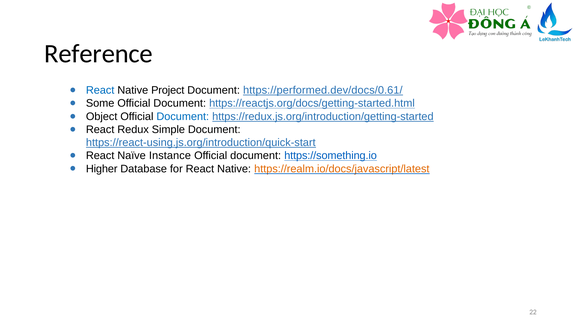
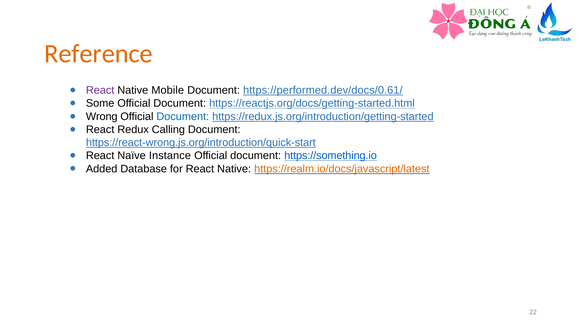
Reference colour: black -> orange (99, 54)
React colour: blue -> purple (100, 90)
Project: Project -> Mobile (168, 90)
Object: Object -> Wrong (102, 116)
Simple: Simple -> Calling (168, 129)
https://react-using.js.org/introduction/quick-start: https://react-using.js.org/introduction/quick-start -> https://react-wrong.js.org/introduction/quick-start (201, 142)
Higher: Higher -> Added (102, 169)
